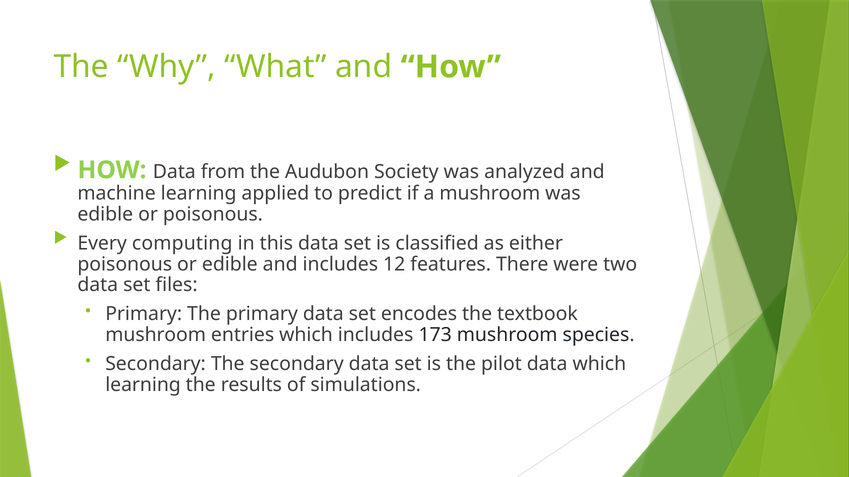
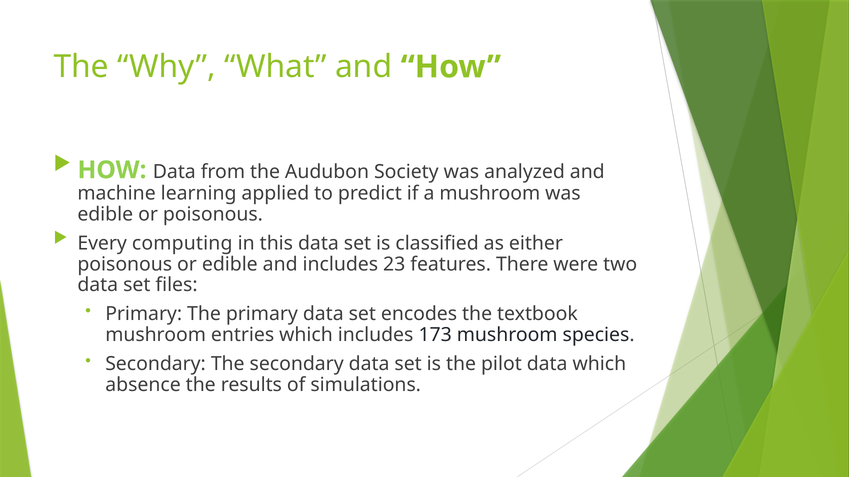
12: 12 -> 23 (394, 264)
learning: learning -> absence (143, 385)
